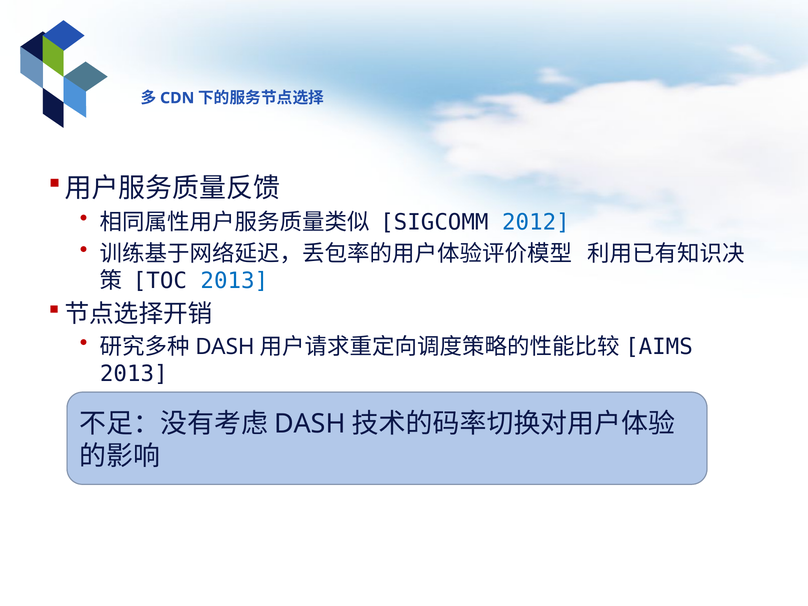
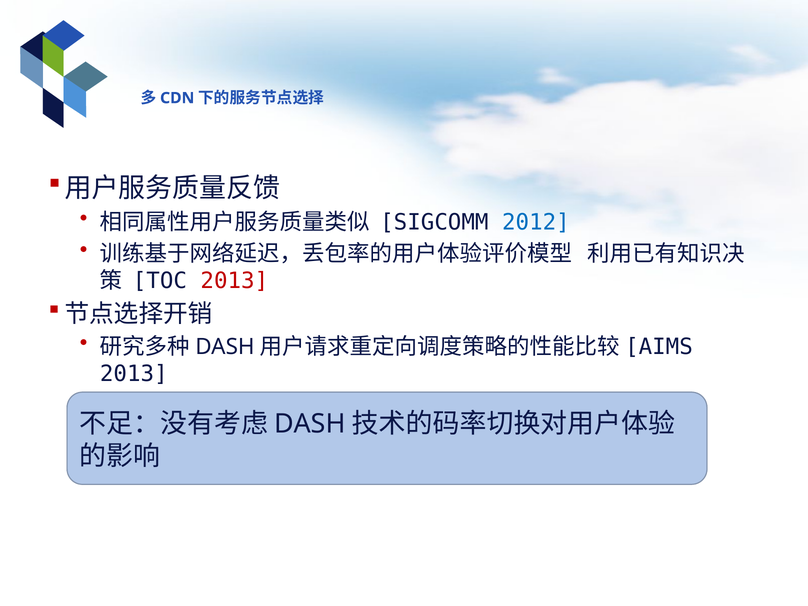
2013 colour: blue -> red (234, 281)
